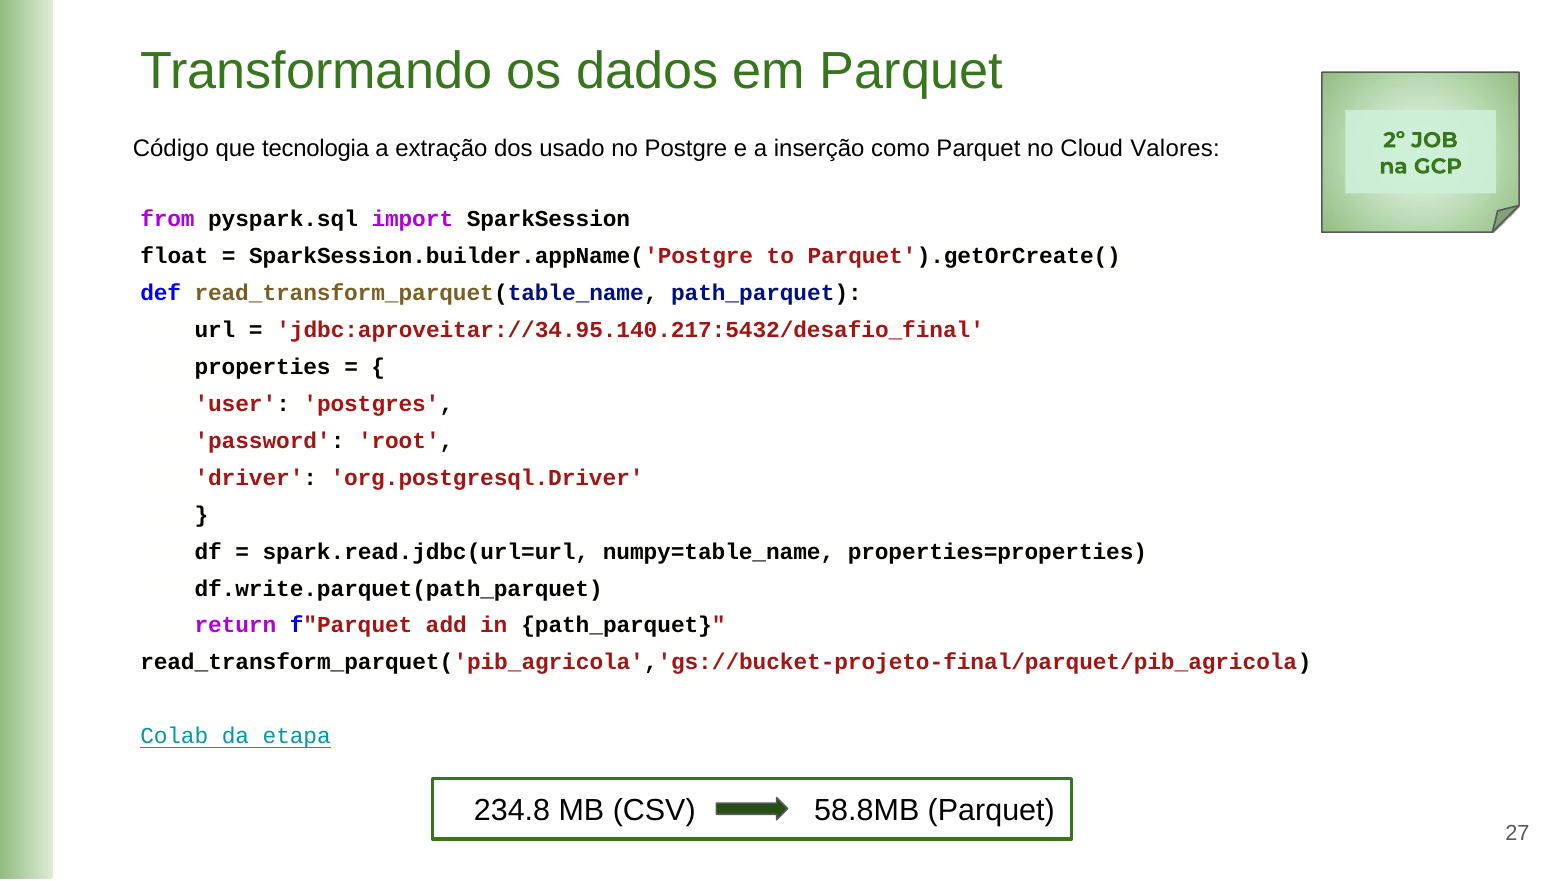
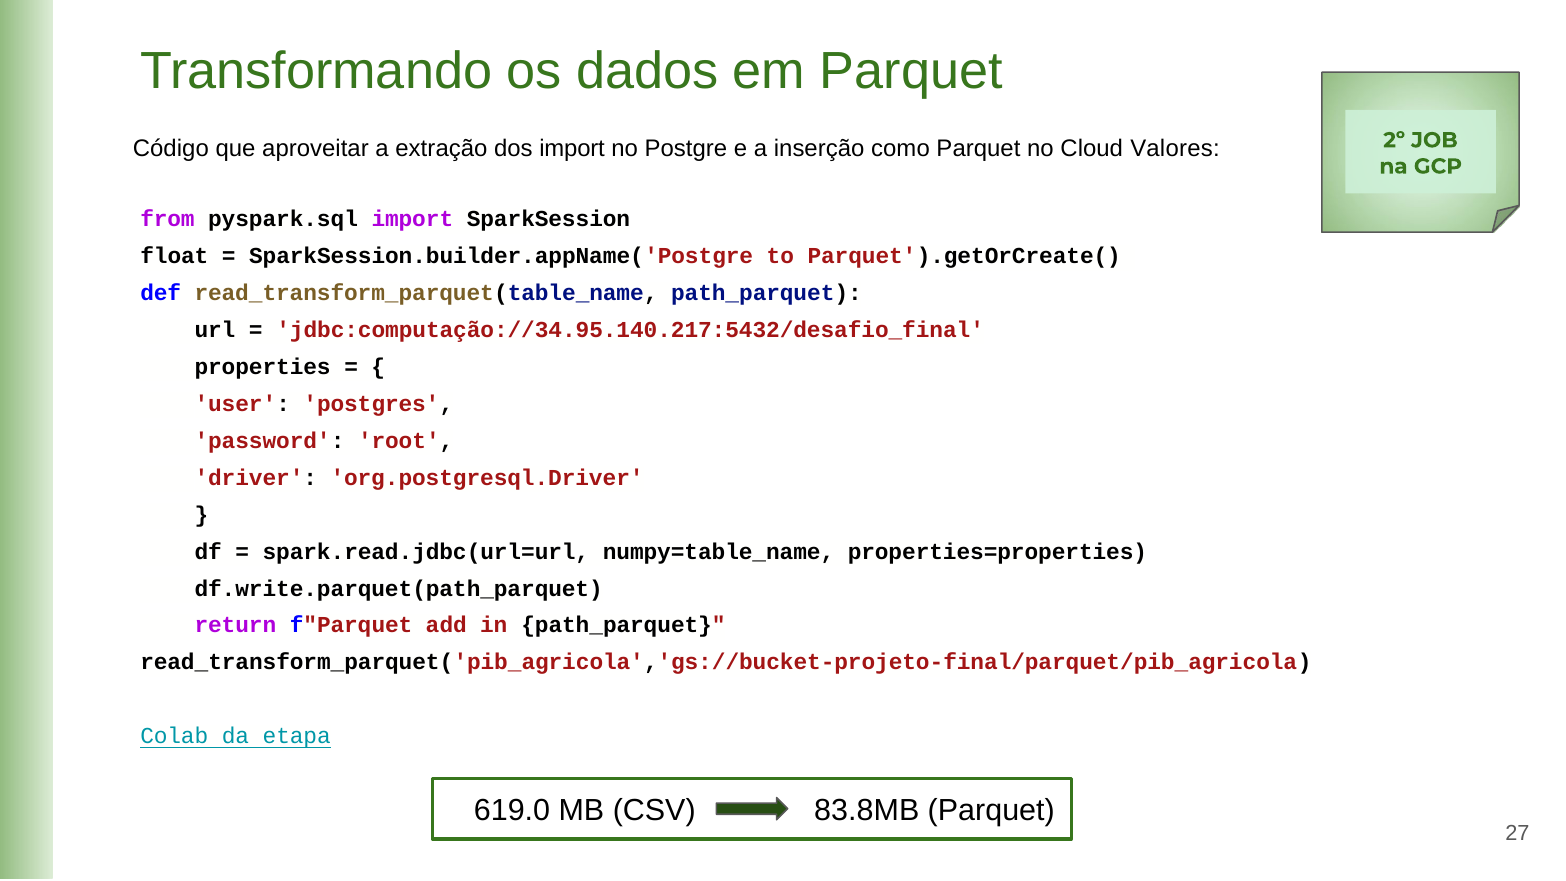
tecnologia: tecnologia -> aproveitar (316, 148)
dos usado: usado -> import (572, 148)
jdbc:aproveitar://34.95.140.217:5432/desafio_final: jdbc:aproveitar://34.95.140.217:5432/desafio_final -> jdbc:computação://34.95.140.217:5432/desafio_final (630, 330)
234.8: 234.8 -> 619.0 (512, 810)
58.8MB: 58.8MB -> 83.8MB (867, 810)
